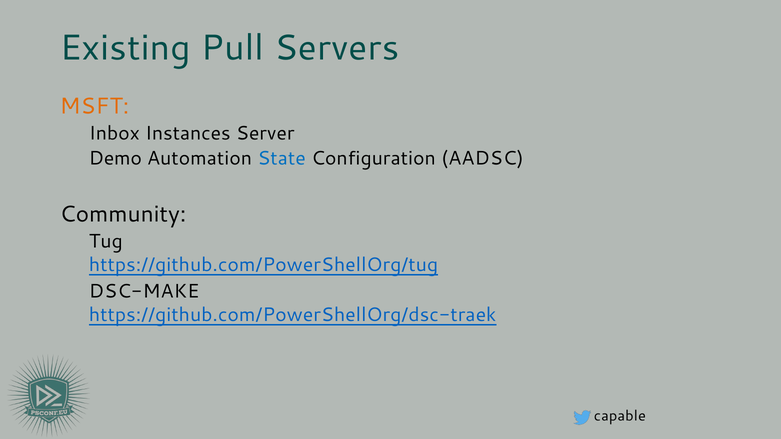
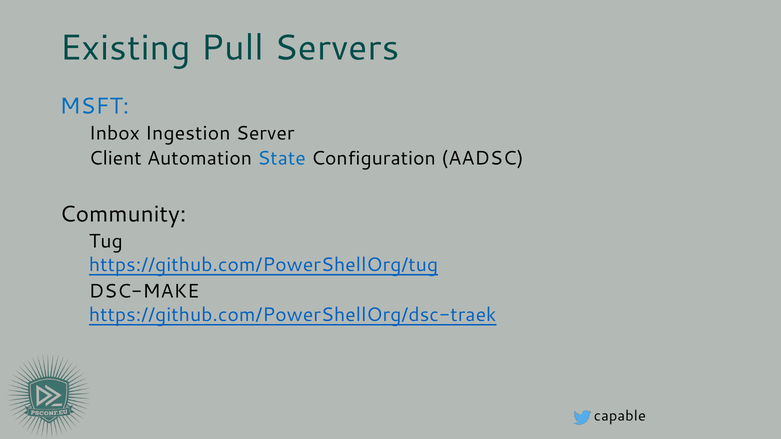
MSFT colour: orange -> blue (94, 106)
Instances: Instances -> Ingestion (188, 133)
Demo: Demo -> Client (115, 158)
